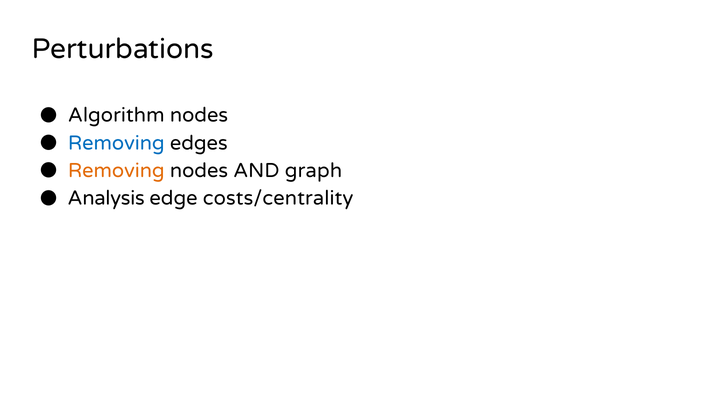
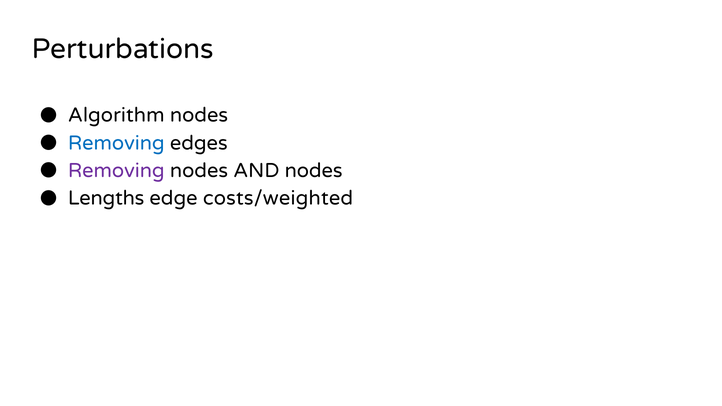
Removing colour: orange -> purple (116, 171)
AND graph: graph -> nodes (314, 171)
Analysis: Analysis -> Lengths (106, 198)
costs/centrality: costs/centrality -> costs/weighted (278, 198)
